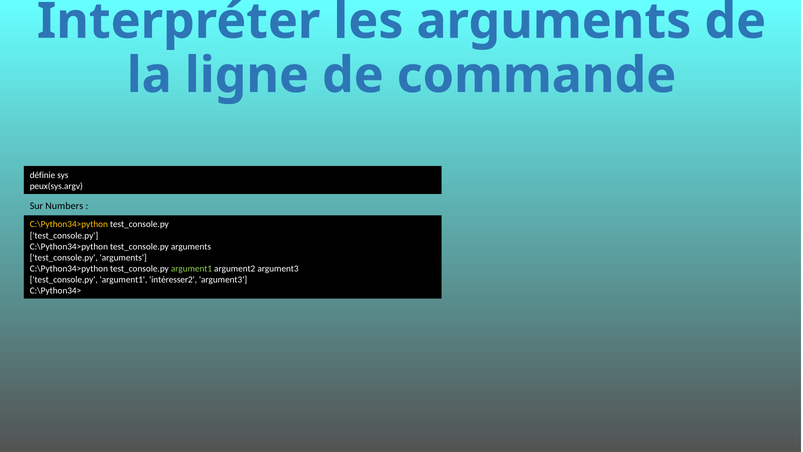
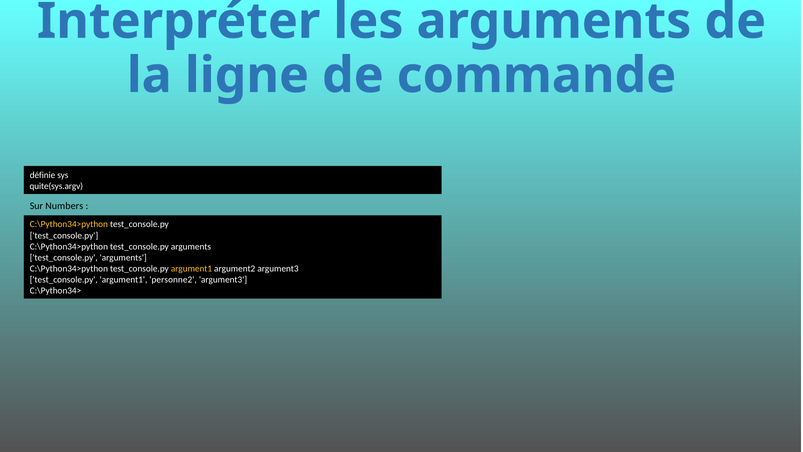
peux(sys.argv: peux(sys.argv -> quite(sys.argv (56, 186)
argument1 colour: light green -> yellow (191, 268)
intéresser2: intéresser2 -> personne2 (173, 280)
